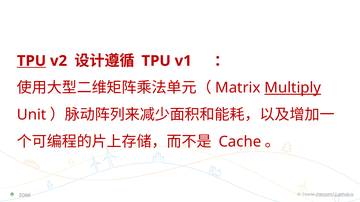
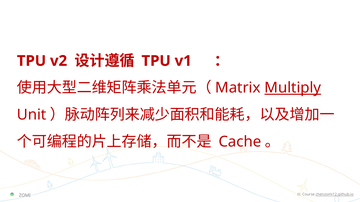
TPU underline: present -> none (32, 61)
